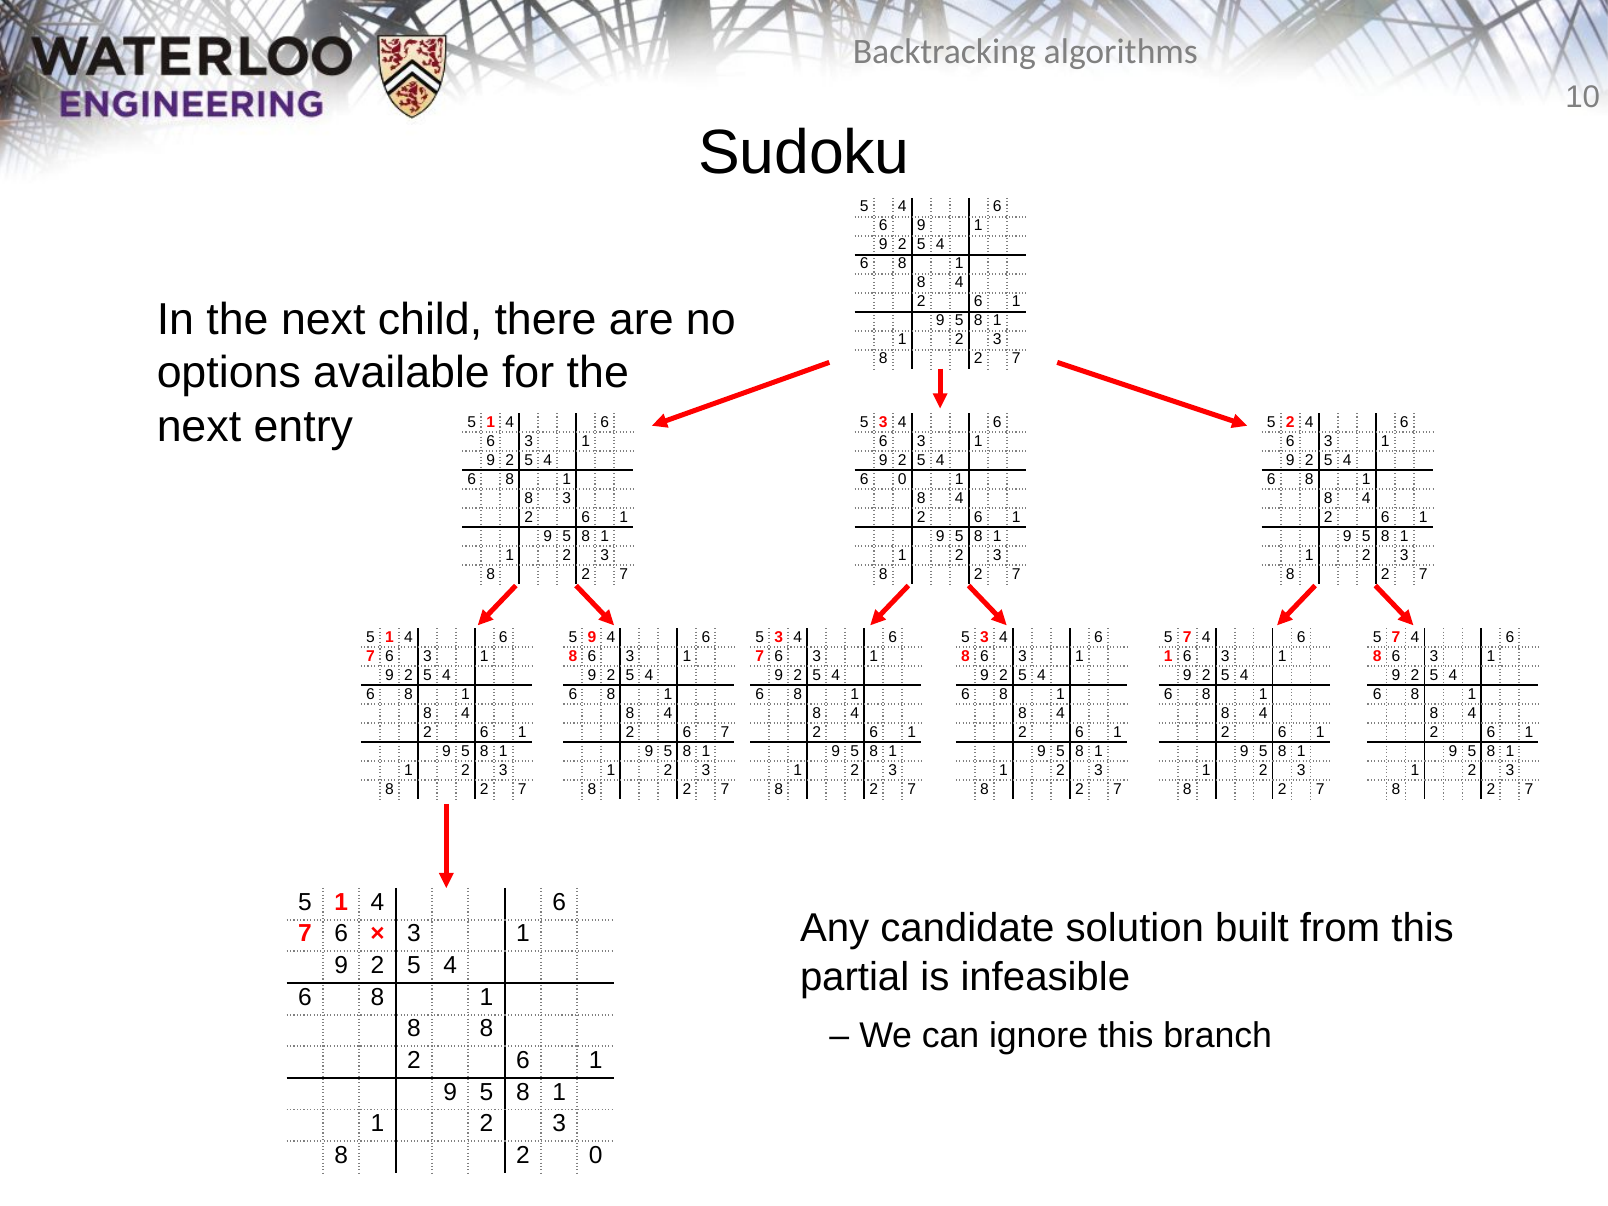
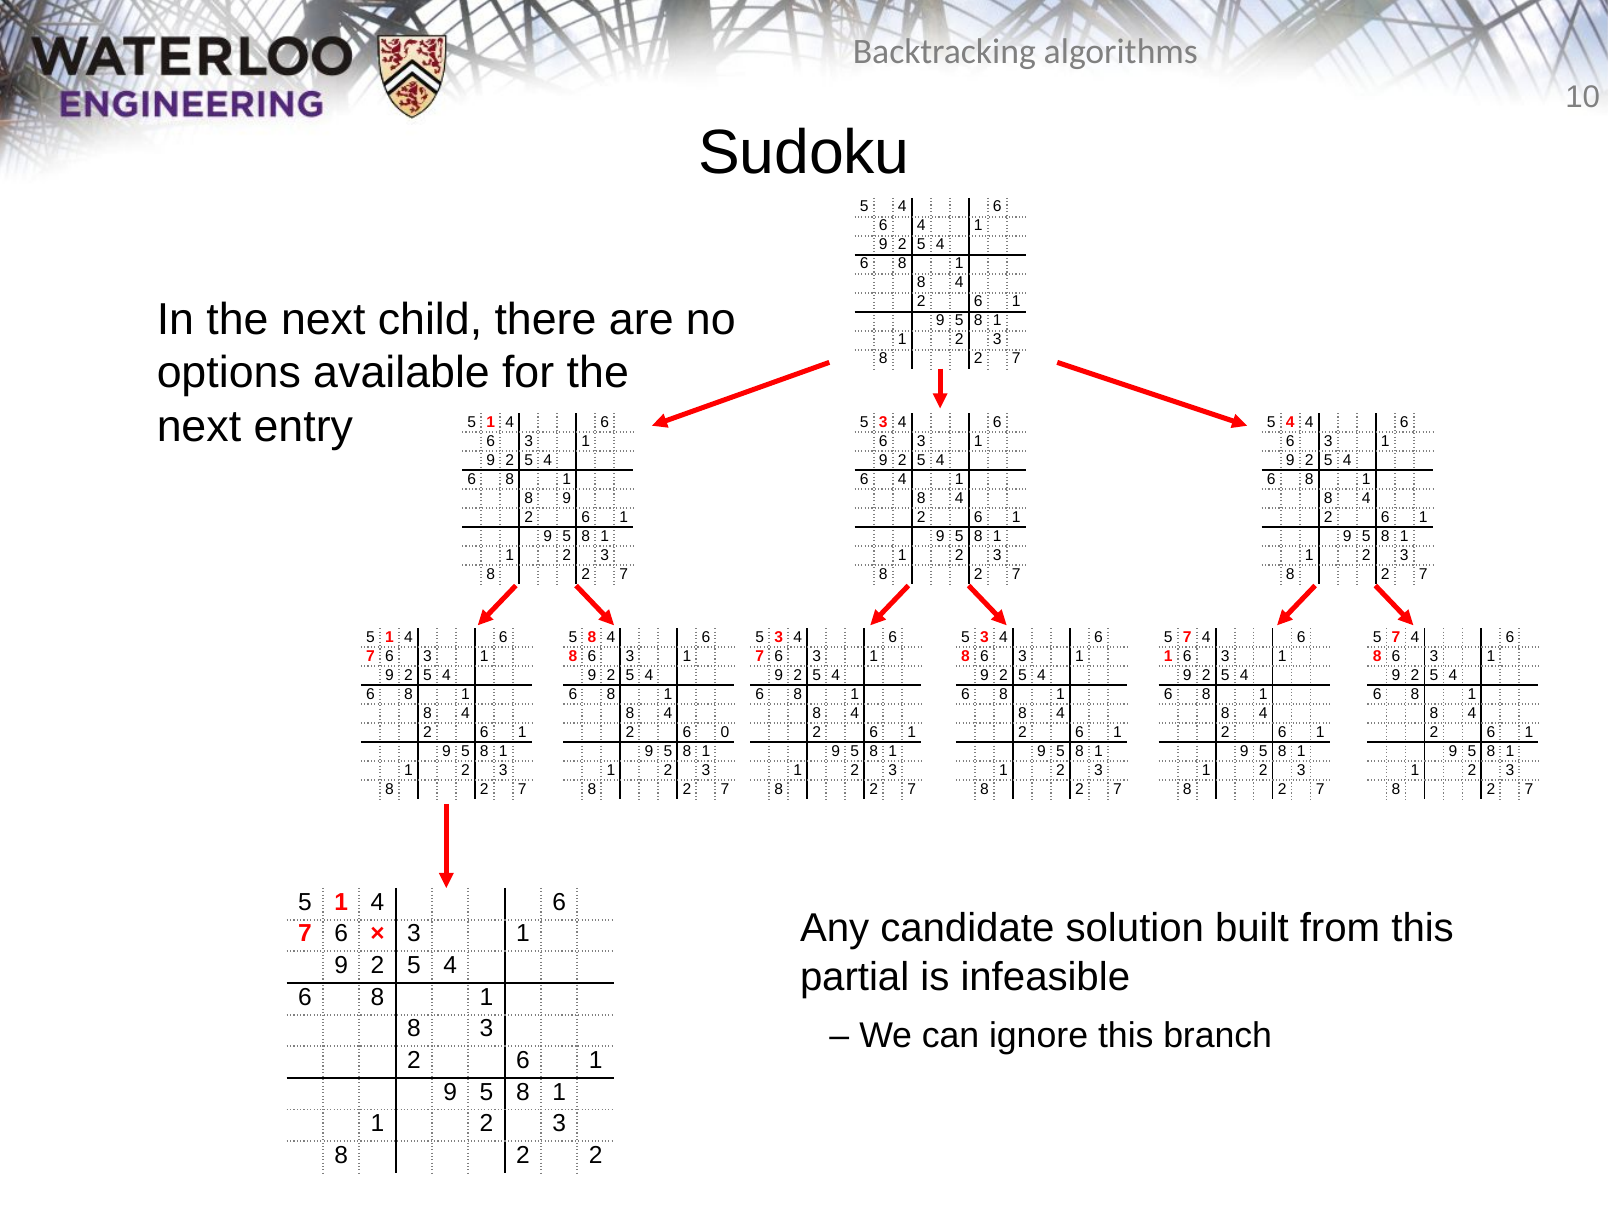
9: 9 -> 4 (921, 226)
2: 2 -> 4 (1290, 422)
0: 0 -> 4 (902, 479)
8 3: 3 -> 9 (567, 498)
9: 9 -> 8 (592, 637)
2 6 7: 7 -> 0 (725, 732)
8 8: 8 -> 3 (487, 1029)
2 0: 0 -> 2 (596, 1155)
